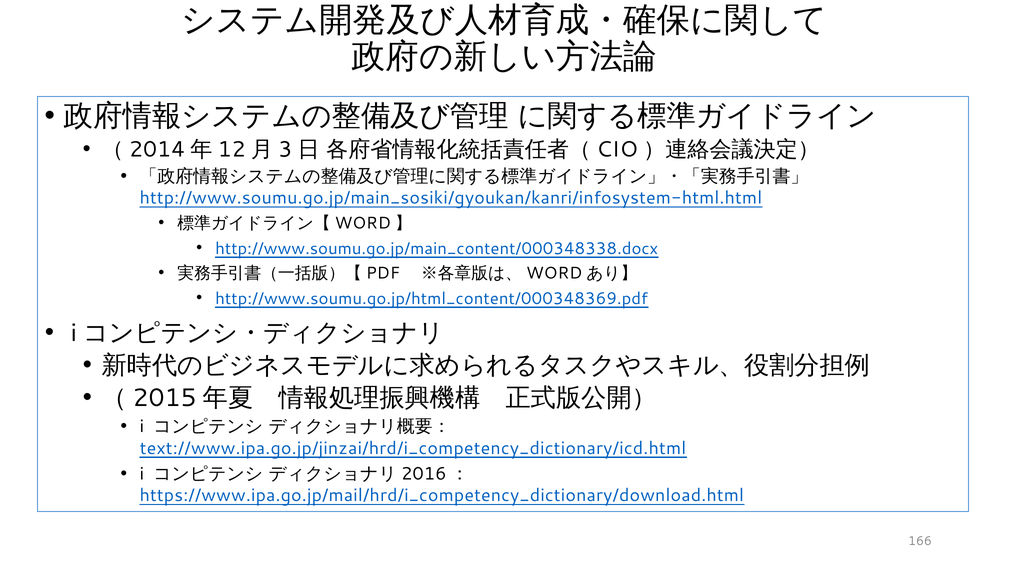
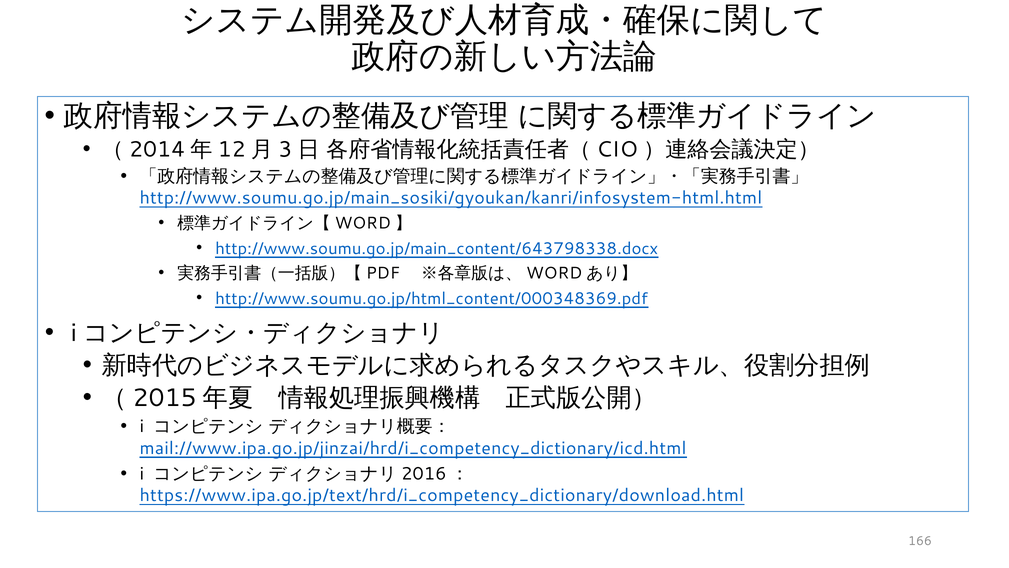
http://www.soumu.go.jp/main_content/000348338.docx: http://www.soumu.go.jp/main_content/000348338.docx -> http://www.soumu.go.jp/main_content/643798338.docx (437, 249)
text://www.ipa.go.jp/jinzai/hrd/i_competency_dictionary/icd.html: text://www.ipa.go.jp/jinzai/hrd/i_competency_dictionary/icd.html -> mail://www.ipa.go.jp/jinzai/hrd/i_competency_dictionary/icd.html (413, 448)
https://www.ipa.go.jp/mail/hrd/i_competency_dictionary/download.html: https://www.ipa.go.jp/mail/hrd/i_competency_dictionary/download.html -> https://www.ipa.go.jp/text/hrd/i_competency_dictionary/download.html (442, 495)
